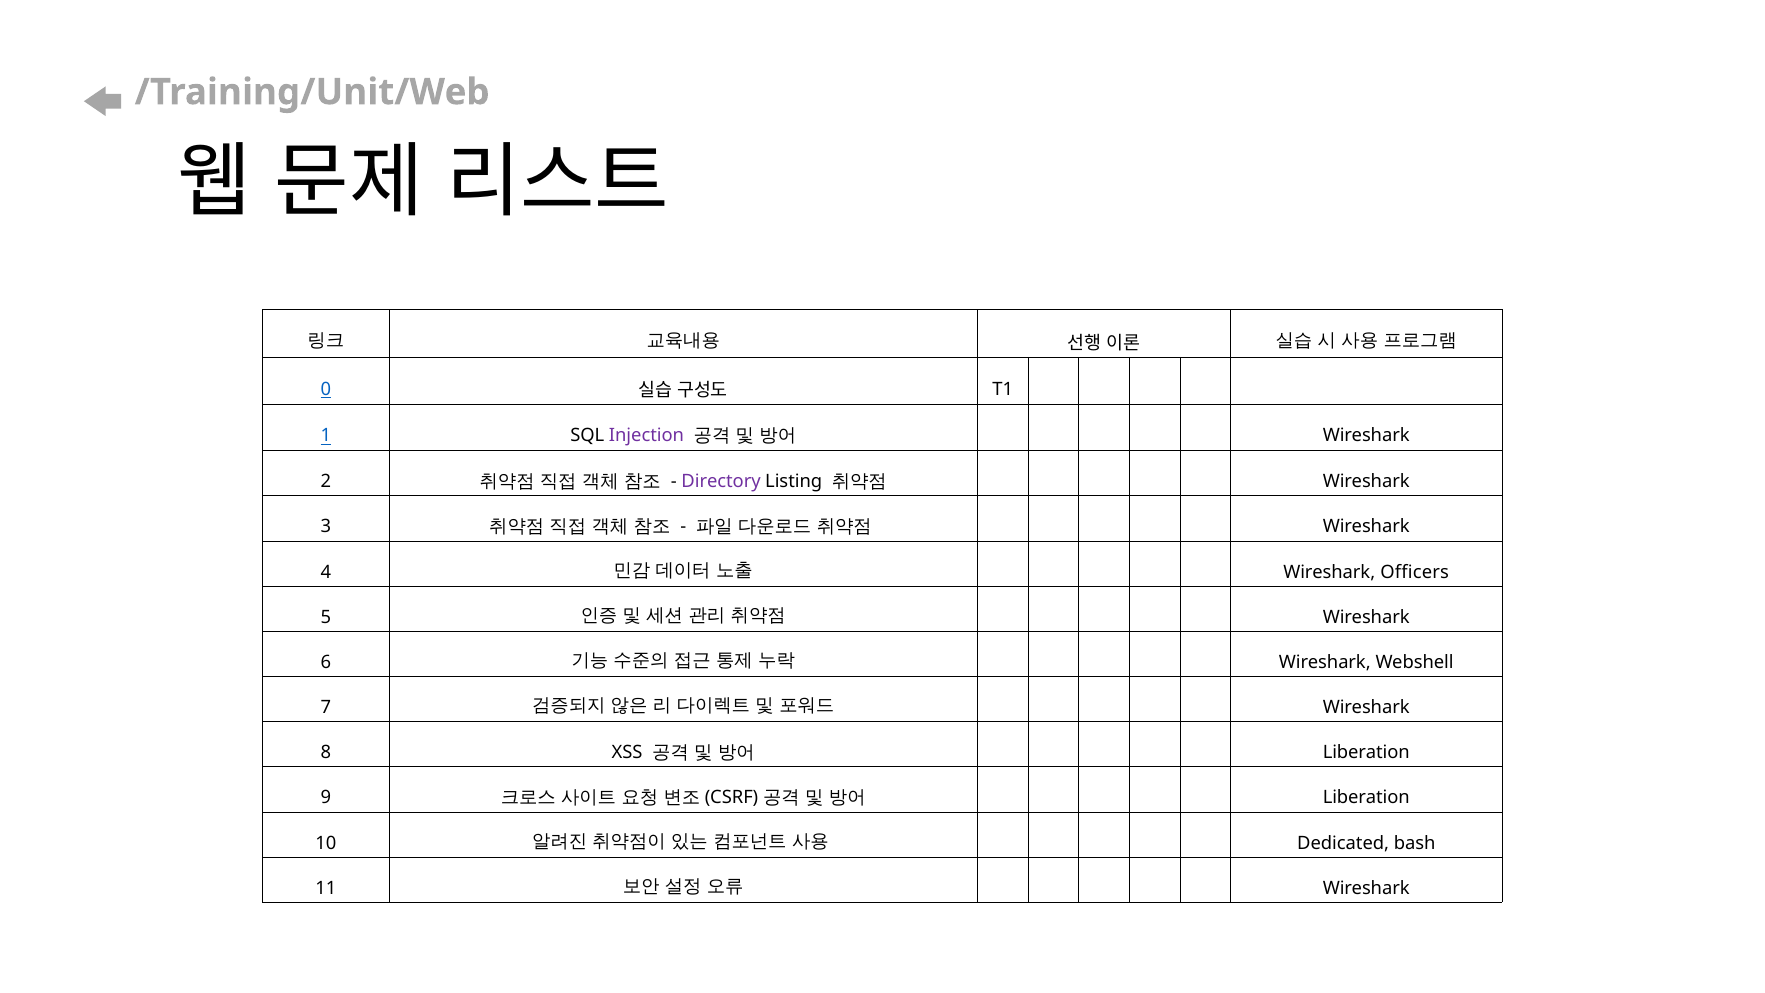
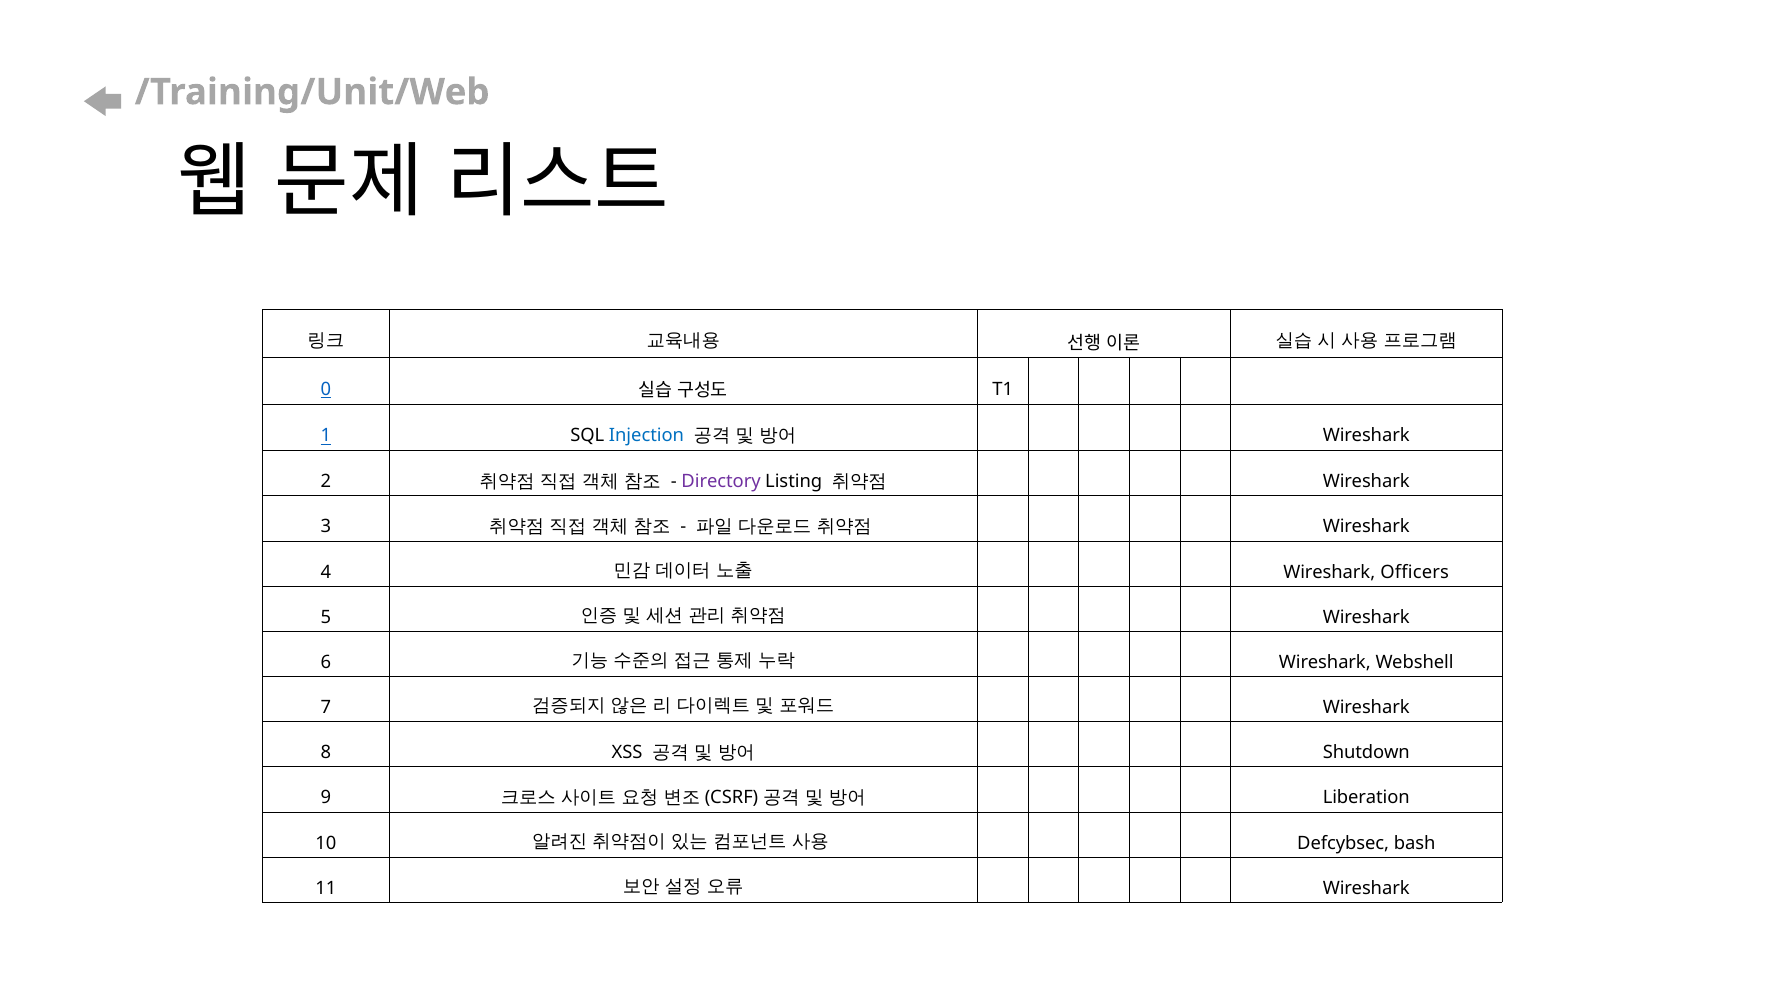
Injection colour: purple -> blue (646, 436)
Liberation: Liberation -> Shutdown (1366, 752)
Dedicated: Dedicated -> Defcybsec (1343, 843)
